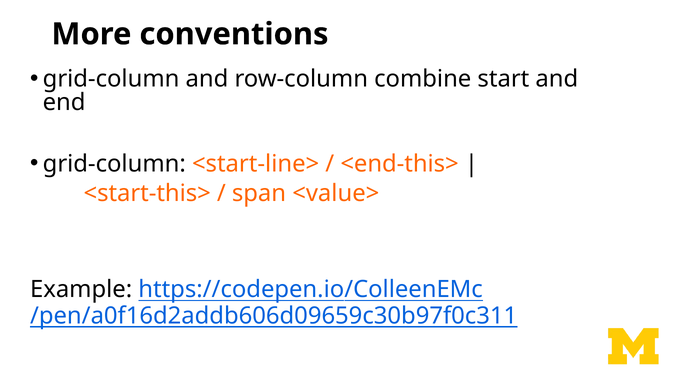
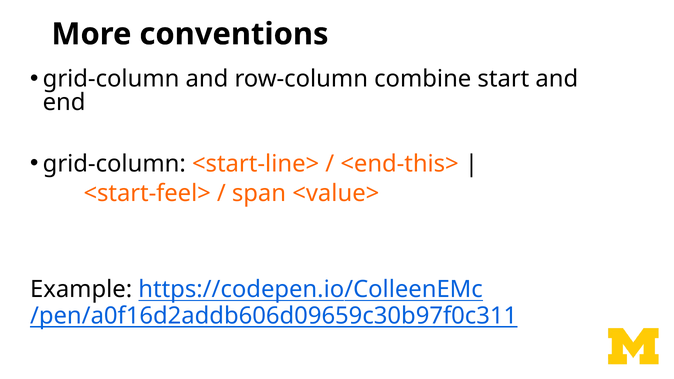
<start-this>: <start-this> -> <start-feel> (147, 193)
